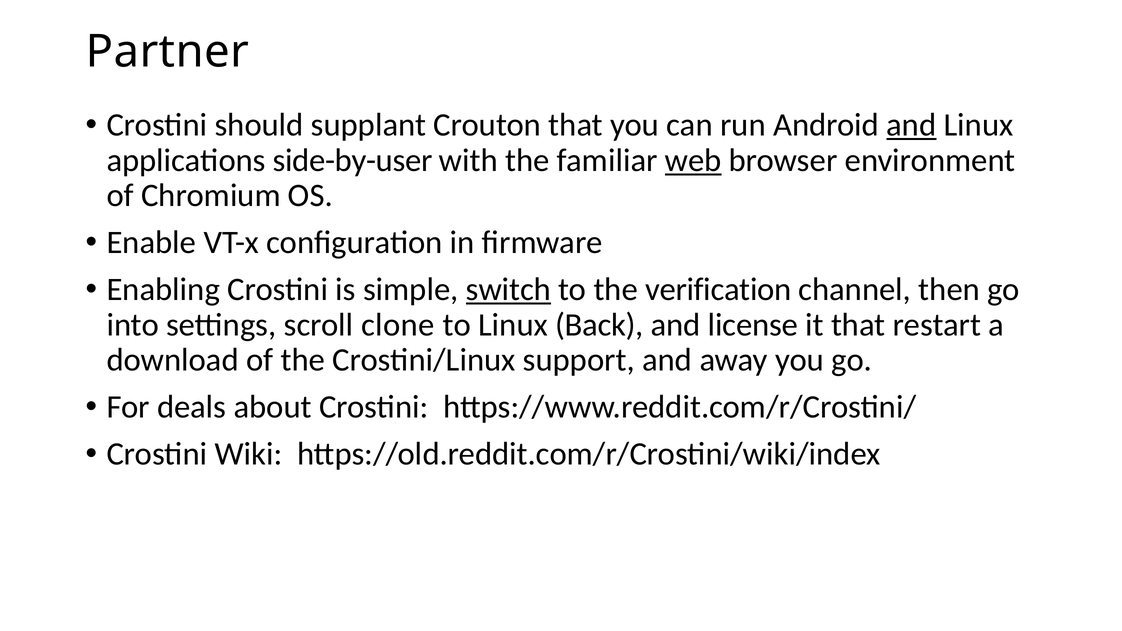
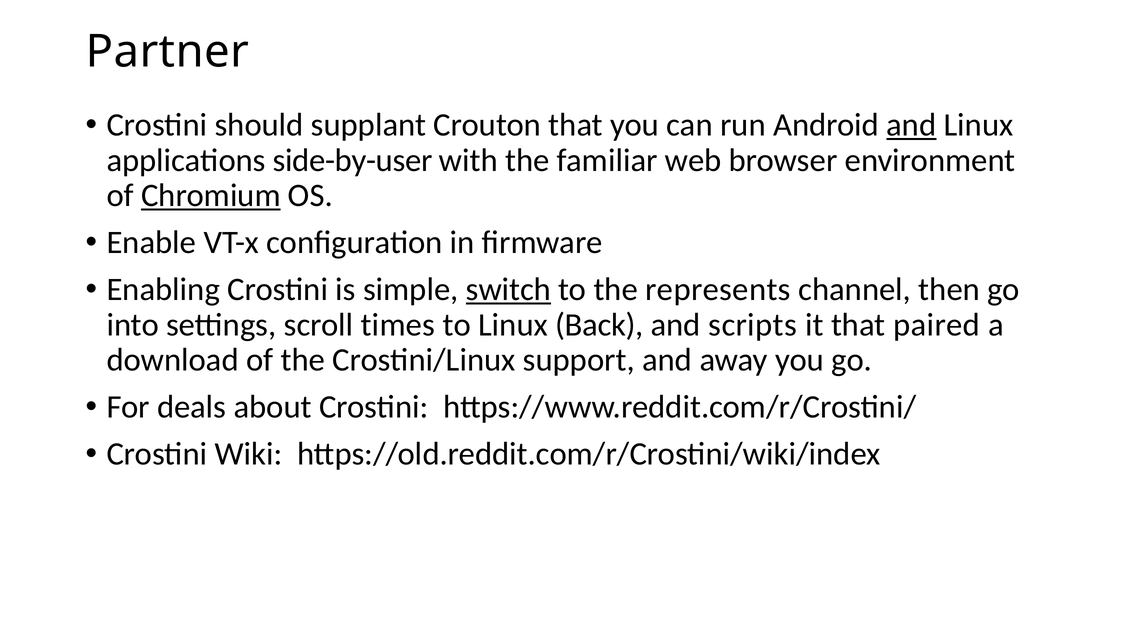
web underline: present -> none (693, 160)
Chromium underline: none -> present (211, 196)
verification: verification -> represents (718, 290)
clone: clone -> times (398, 325)
license: license -> scripts (753, 325)
restart: restart -> paired (937, 325)
